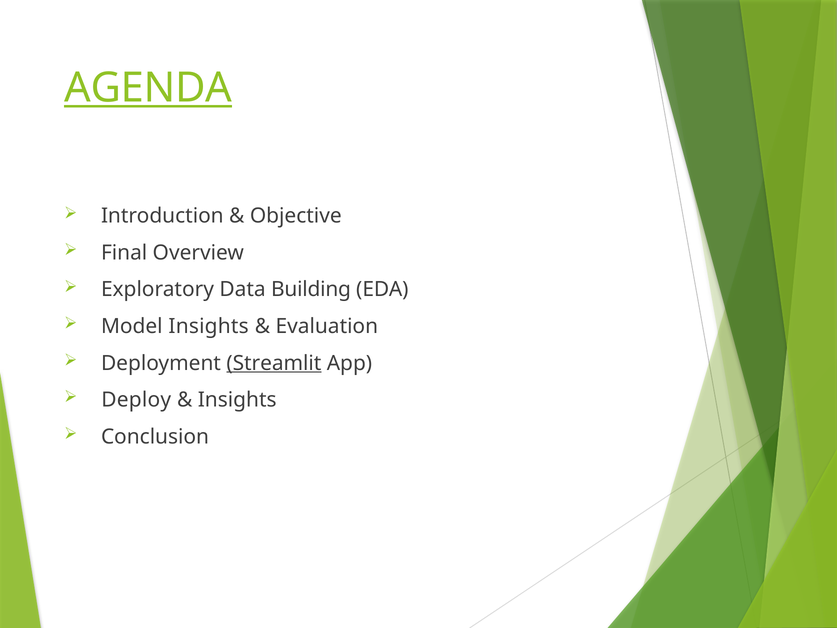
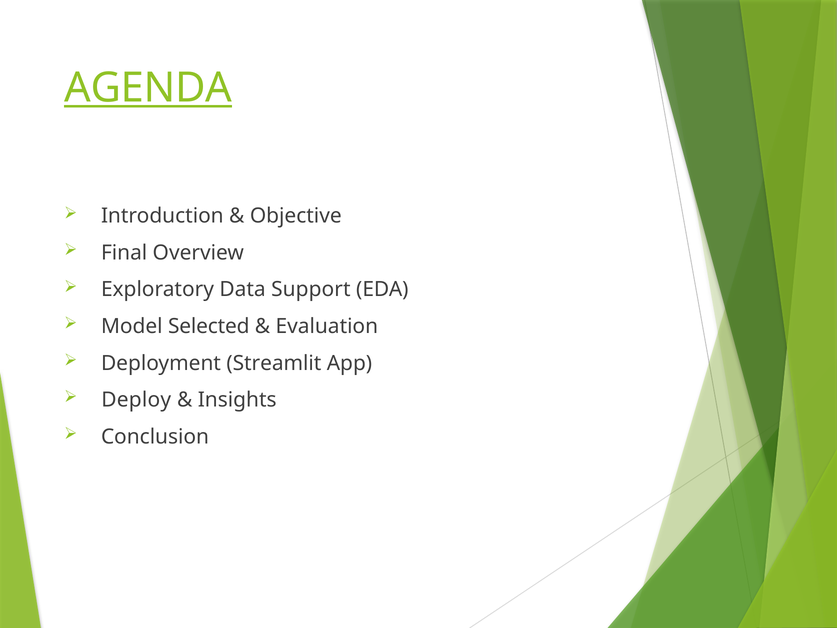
Building: Building -> Support (311, 289)
Model Insights: Insights -> Selected (209, 326)
Streamlit underline: present -> none (274, 363)
